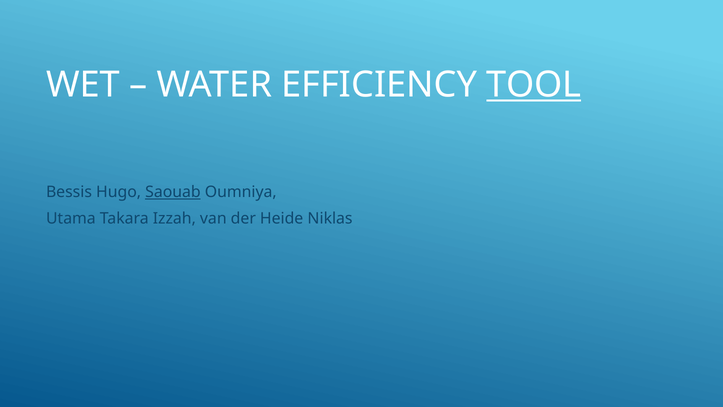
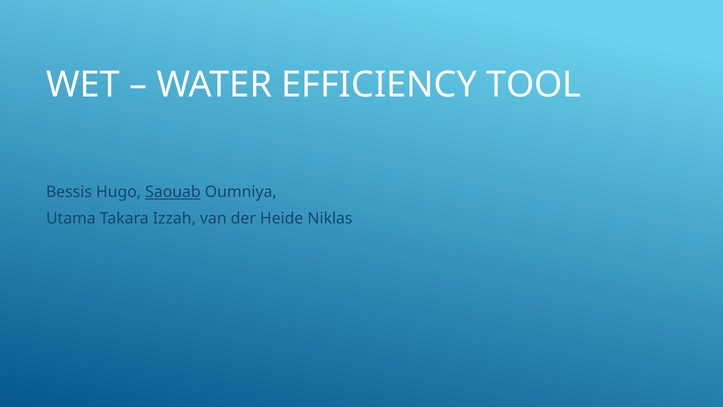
TOOL underline: present -> none (534, 85)
